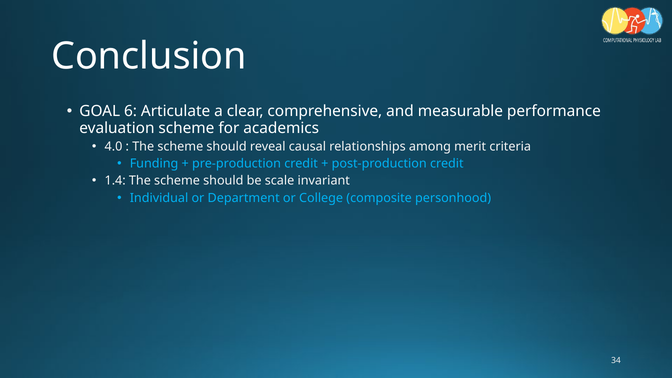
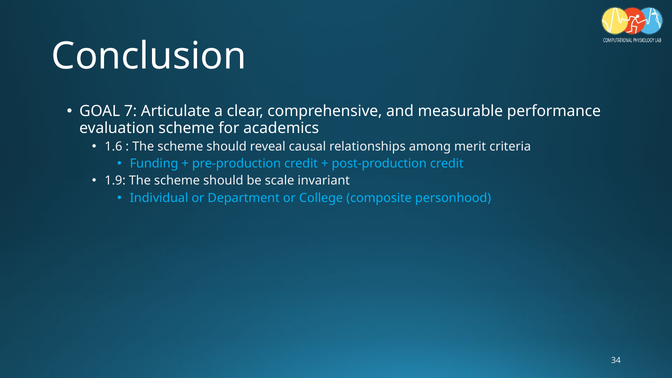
6: 6 -> 7 (131, 111)
4.0: 4.0 -> 1.6 (113, 147)
1.4: 1.4 -> 1.9 (115, 181)
